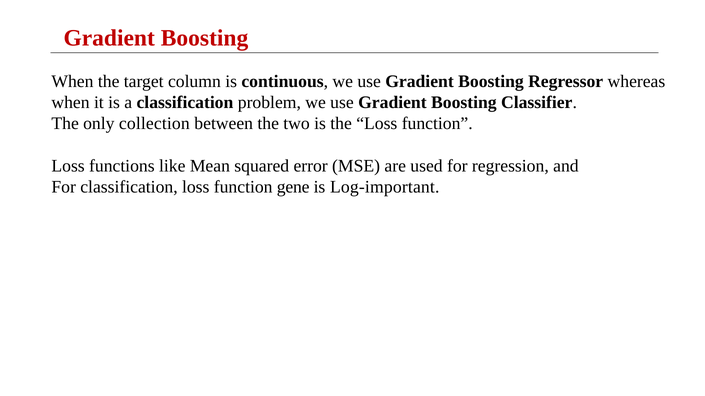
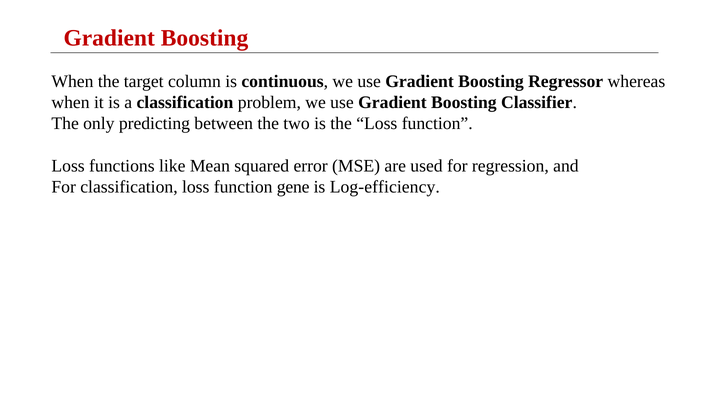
collection: collection -> predicting (154, 124)
Log-important: Log-important -> Log-efficiency (385, 187)
